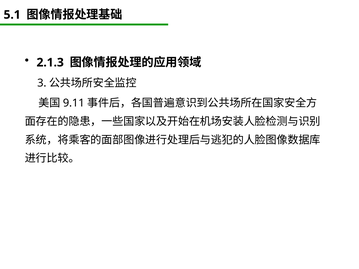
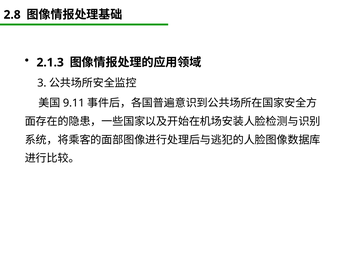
5.1: 5.1 -> 2.8 (12, 15)
